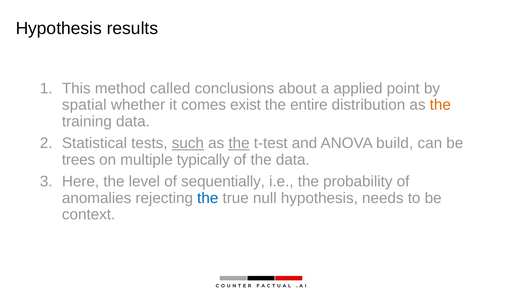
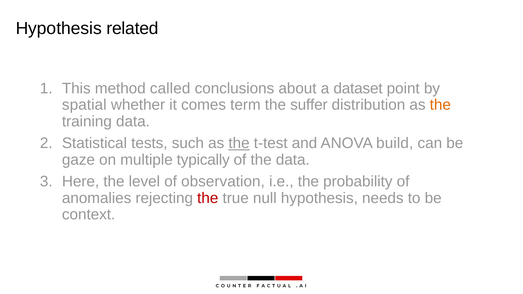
results: results -> related (133, 28)
applied: applied -> dataset (358, 88)
exist: exist -> term (245, 105)
entire: entire -> suffer (309, 105)
such underline: present -> none (188, 143)
trees: trees -> gaze (78, 160)
sequentially: sequentially -> observation (223, 182)
the colour: blue -> red (208, 198)
